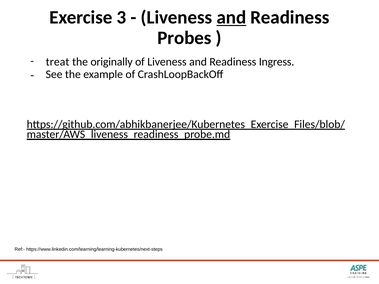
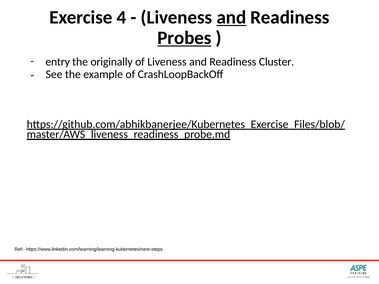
3: 3 -> 4 (122, 17)
Probes underline: none -> present (184, 38)
treat: treat -> entry (58, 62)
Ingress: Ingress -> Cluster (277, 62)
